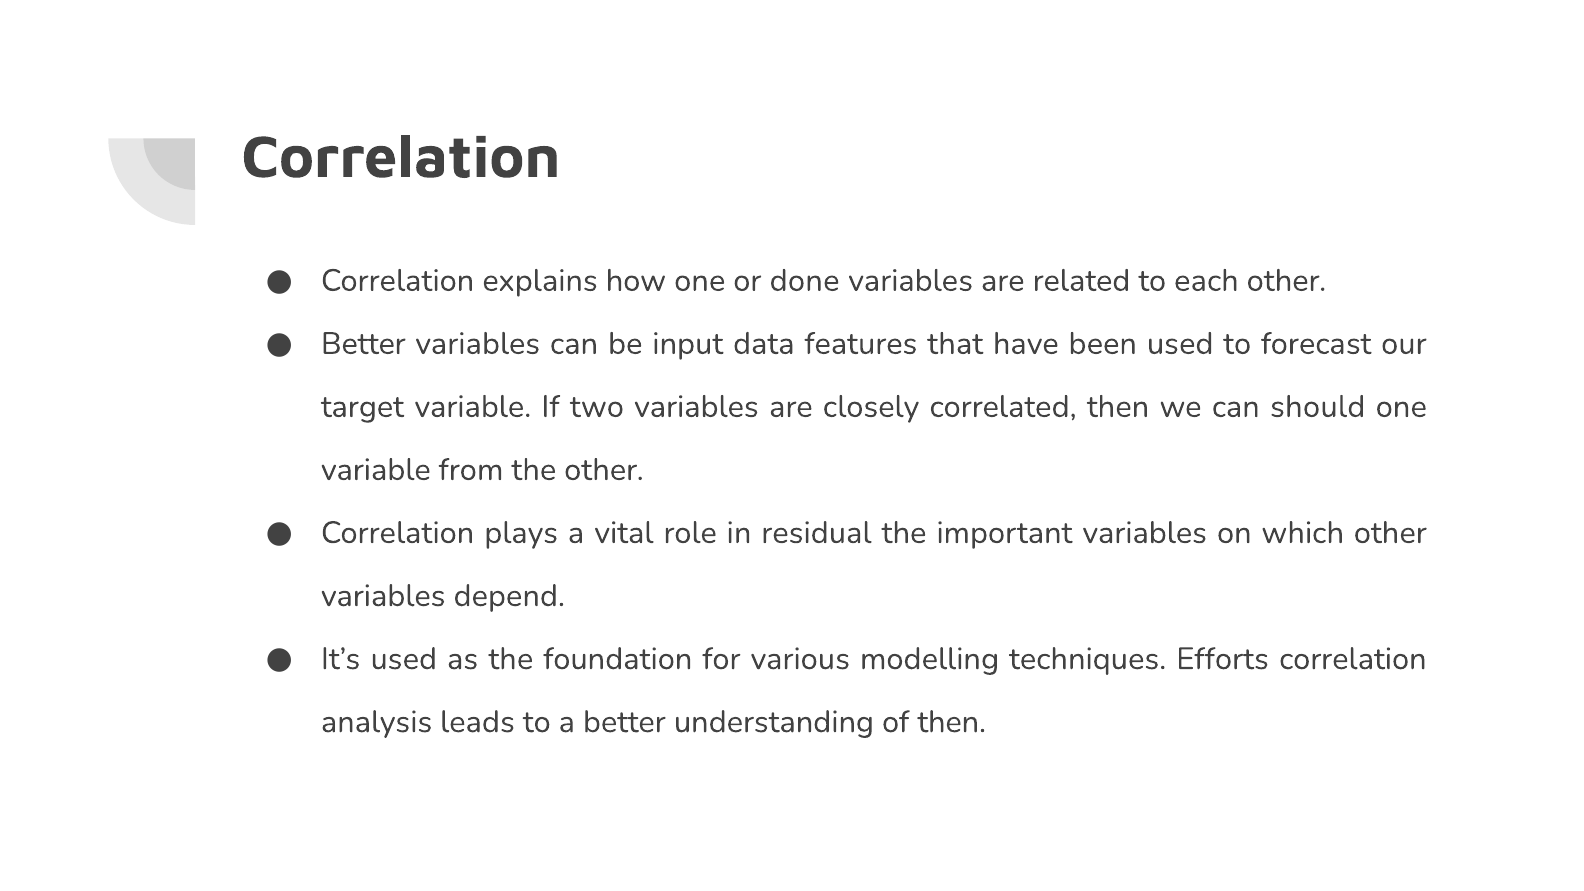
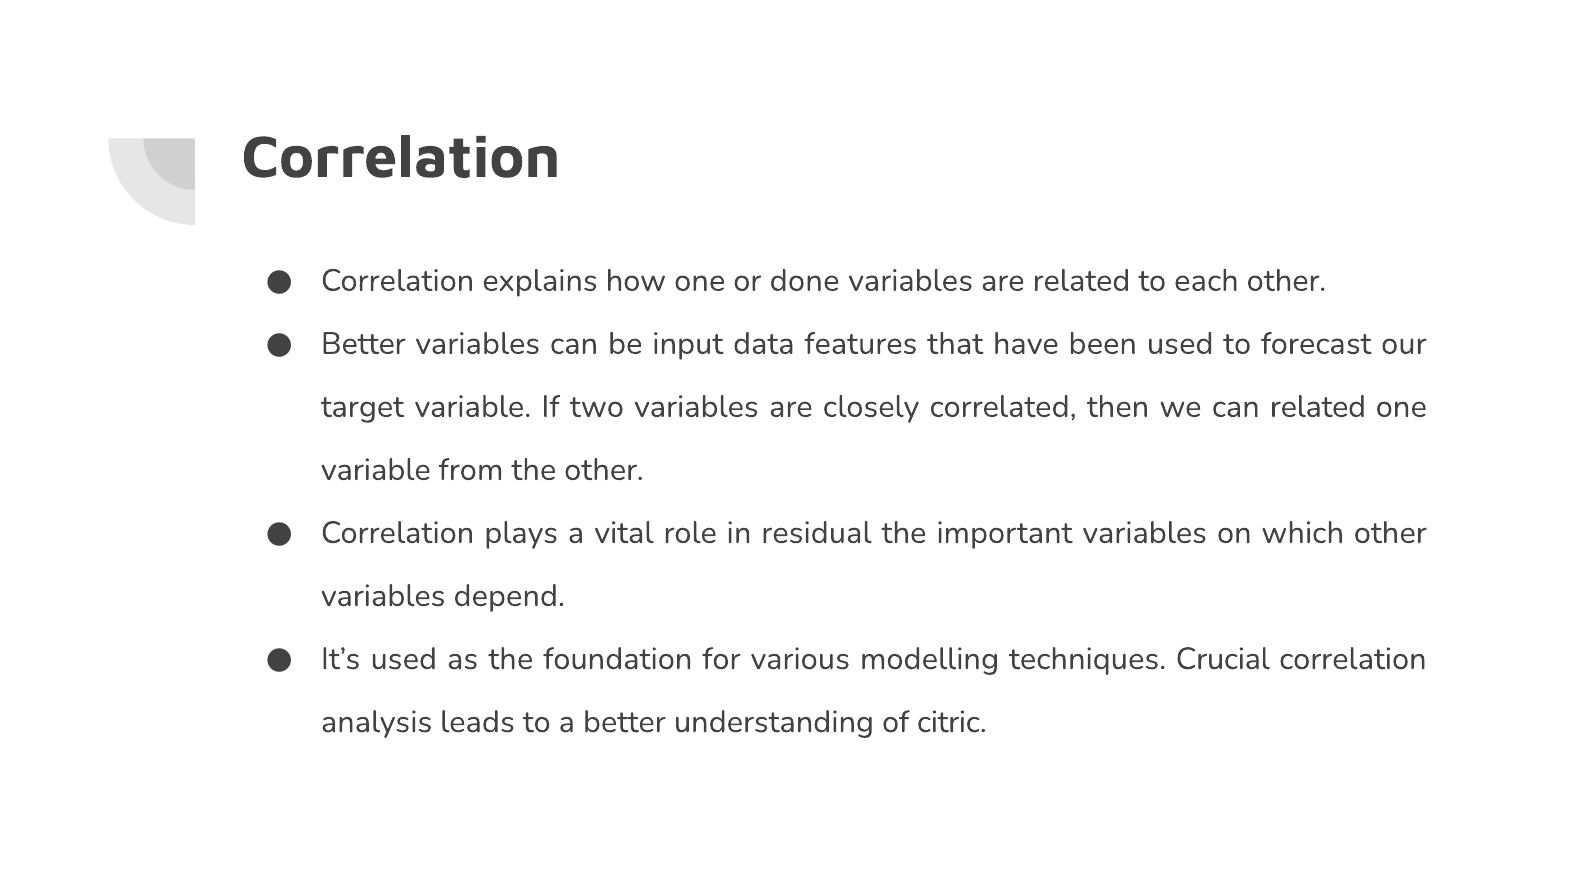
can should: should -> related (1318, 407)
Efforts: Efforts -> Crucial (1223, 659)
of then: then -> citric (952, 722)
